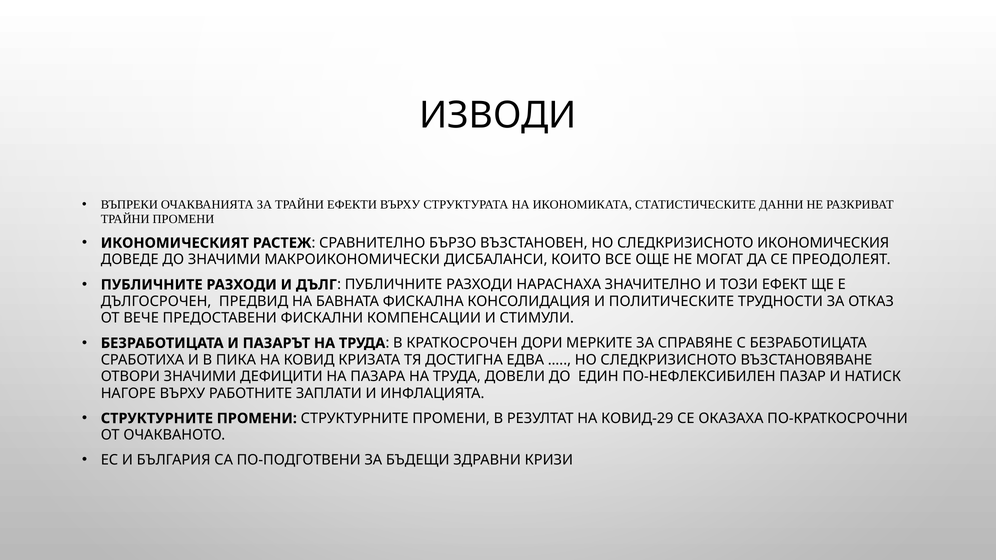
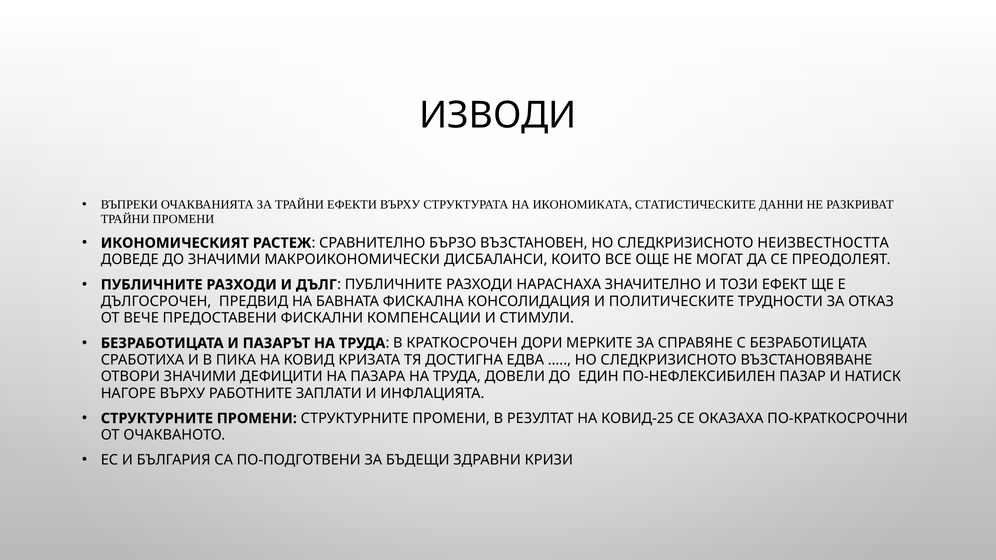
ИКОНОМИЧЕСКИЯ: ИКОНОМИЧЕСКИЯ -> НЕИЗВЕСТНОСТТА (823, 243)
КОВИД-29: КОВИД-29 -> КОВИД-25 (637, 419)
